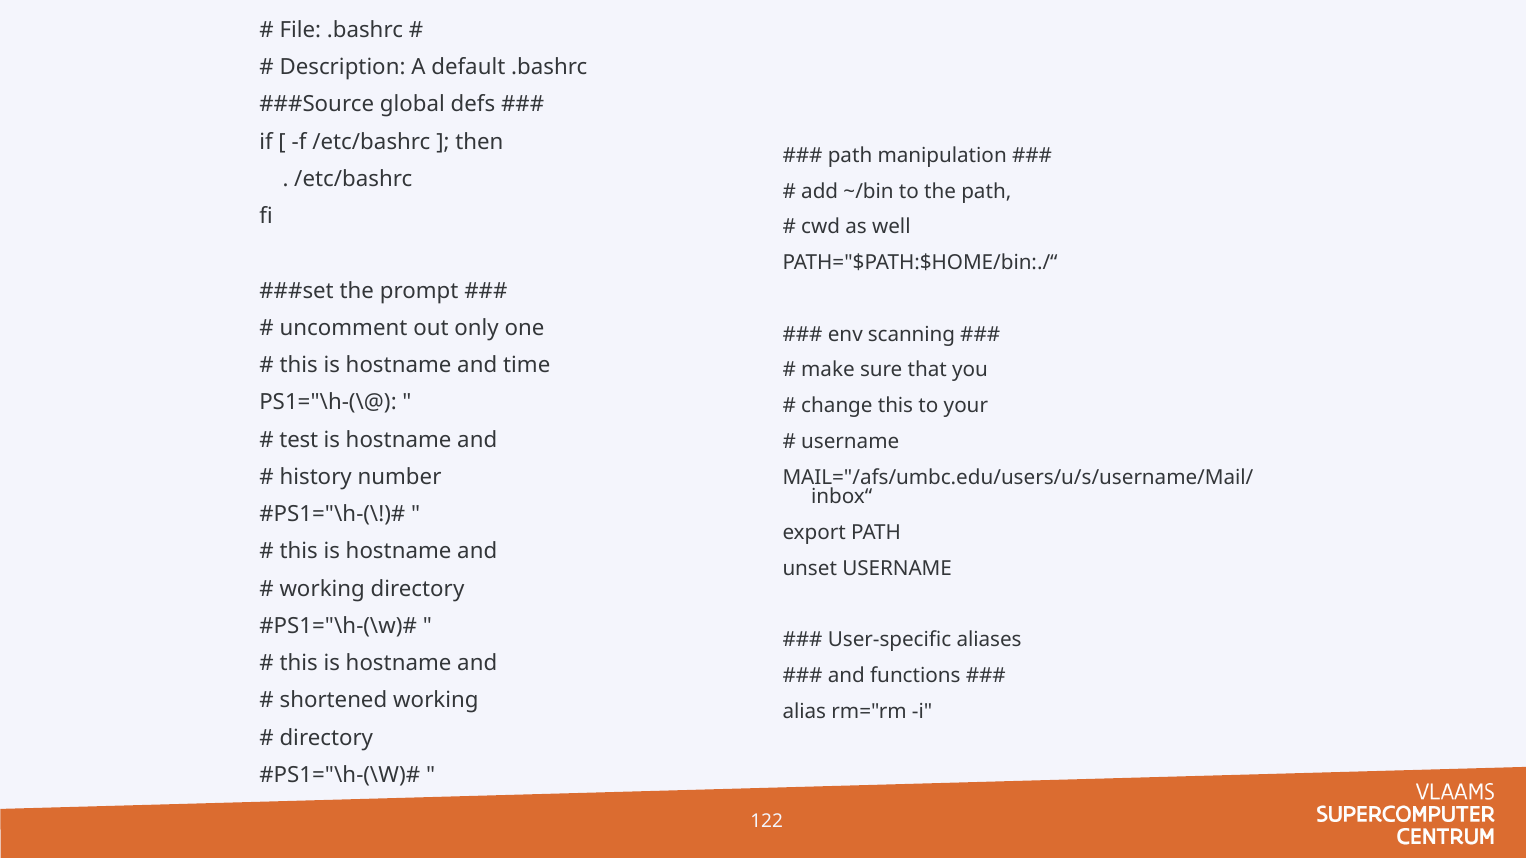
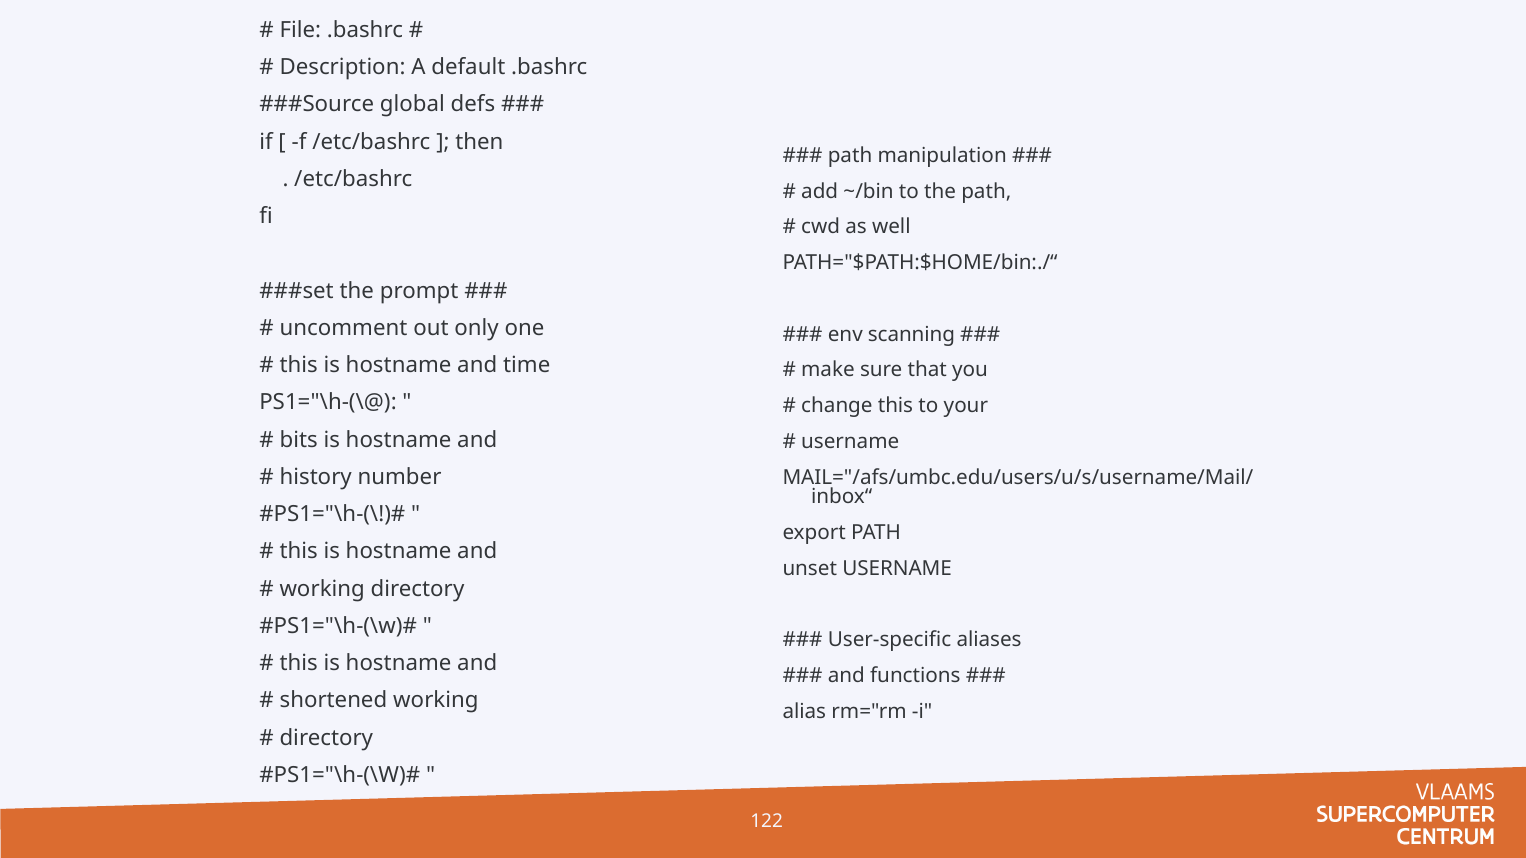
test: test -> bits (299, 440)
